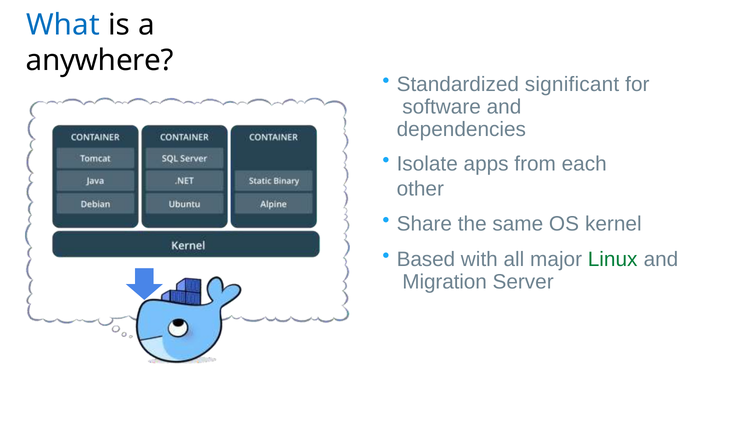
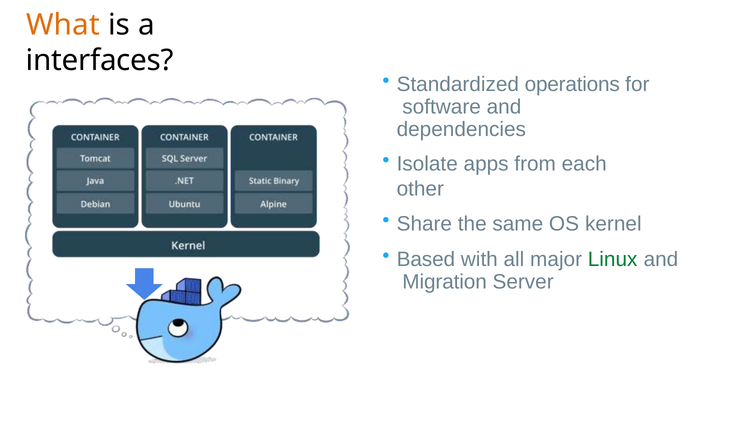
What colour: blue -> orange (63, 25)
anywhere: anywhere -> interfaces (100, 60)
significant: significant -> operations (572, 84)
